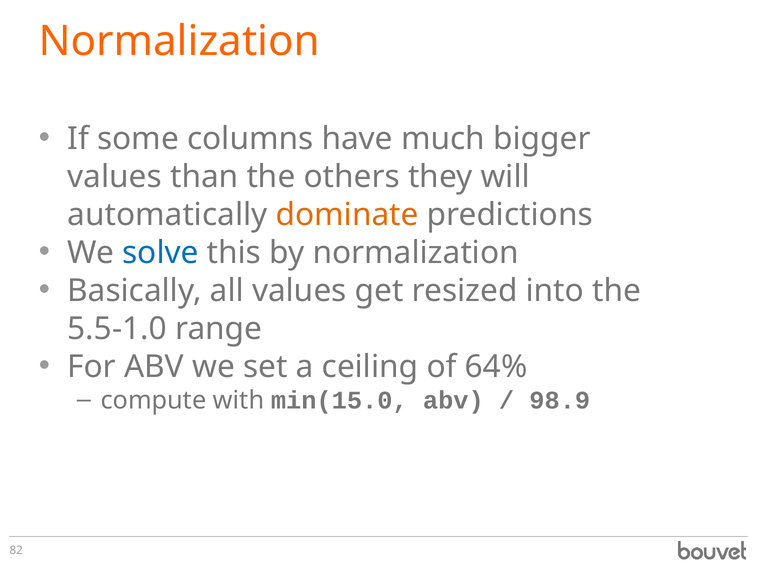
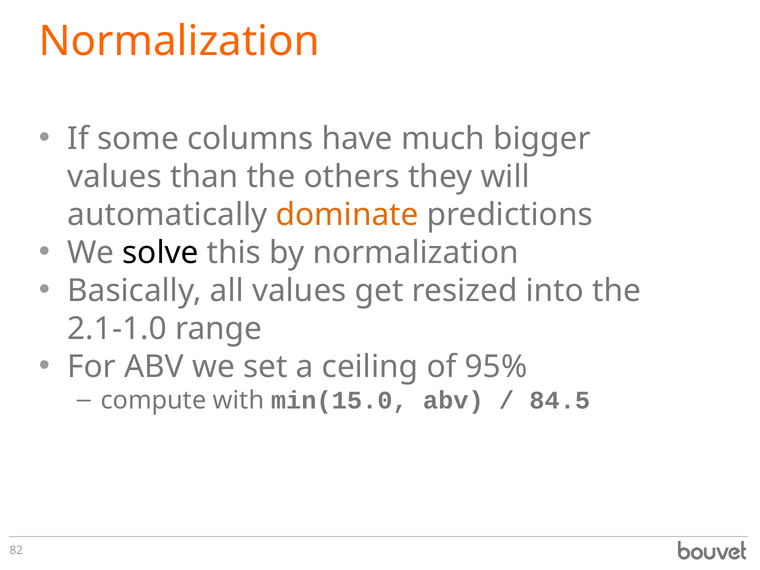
solve colour: blue -> black (160, 253)
5.5-1.0: 5.5-1.0 -> 2.1-1.0 (117, 329)
64%: 64% -> 95% (496, 367)
98.9: 98.9 -> 84.5 (560, 400)
